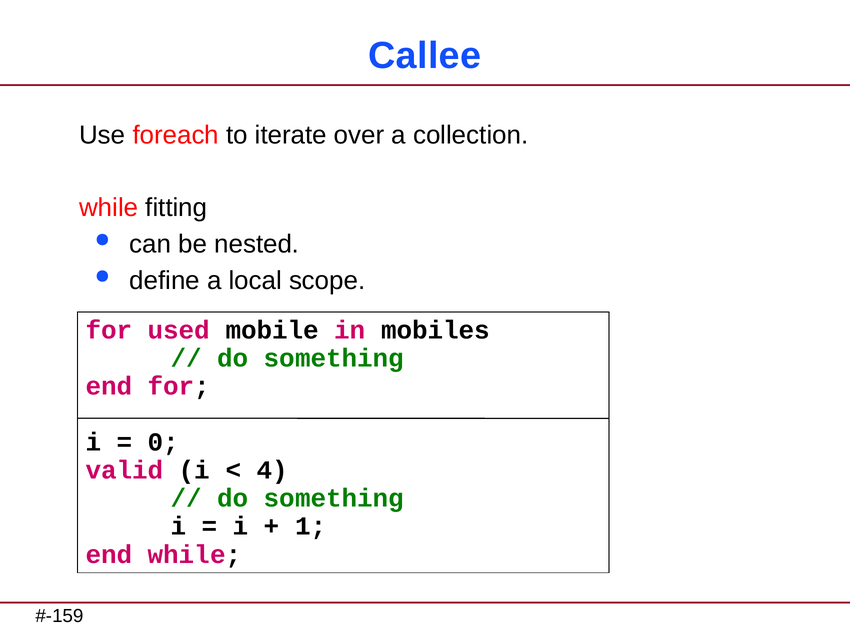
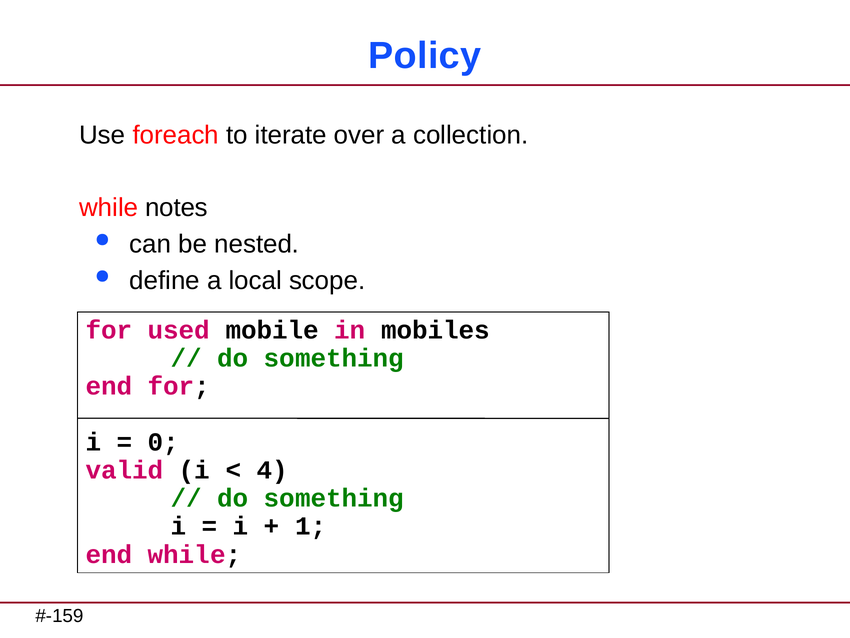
Callee: Callee -> Policy (425, 56)
fitting: fitting -> notes (176, 208)
